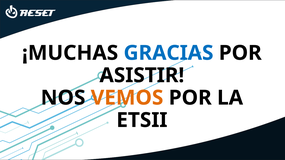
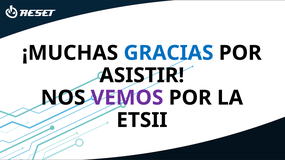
VEMOS colour: orange -> purple (127, 98)
